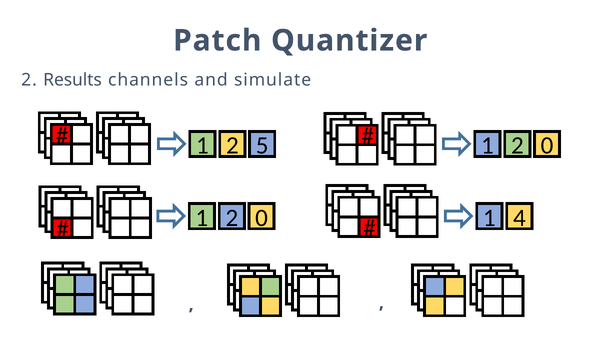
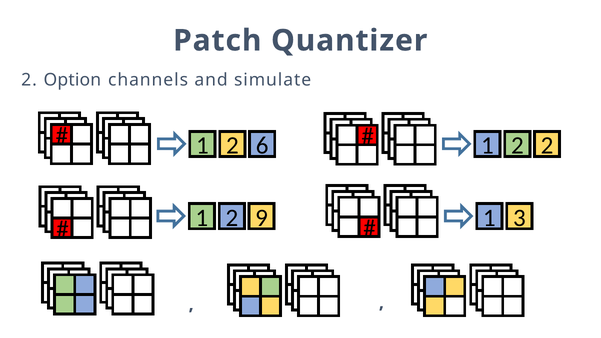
Results: Results -> Option (72, 80)
5: 5 -> 6 (262, 146)
0: 0 -> 2 (547, 146)
4: 4 -> 3 (519, 218)
0: 0 -> 9 (262, 218)
